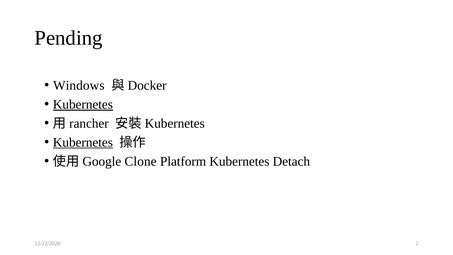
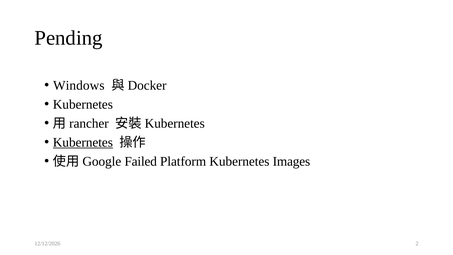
Kubernetes underline: present -> none (83, 104)
Clone: Clone -> Failed (141, 161)
Detach: Detach -> Images (291, 161)
